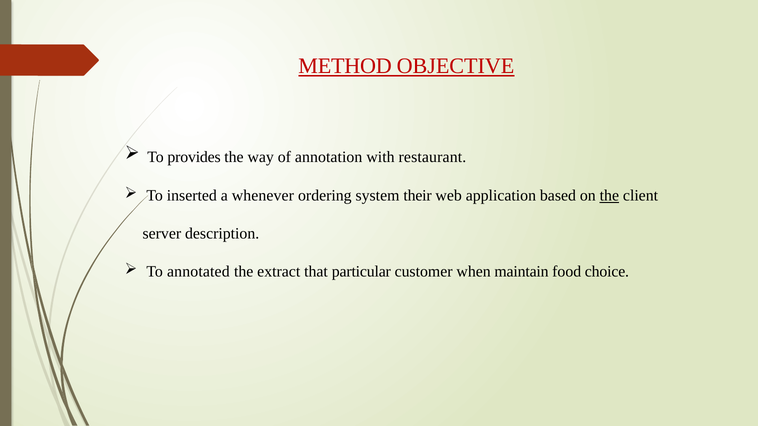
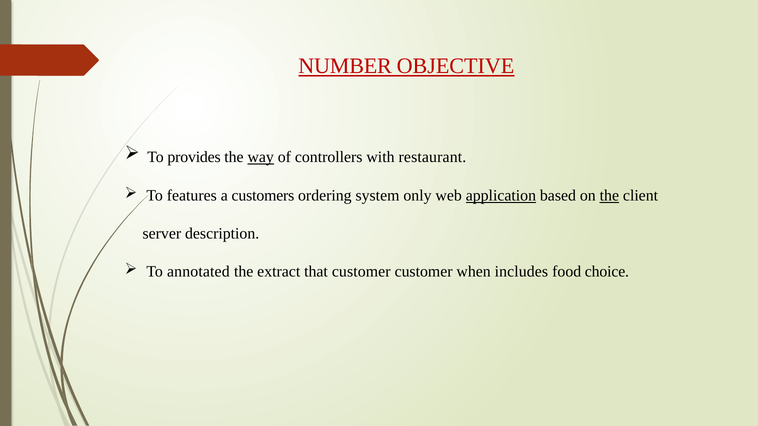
METHOD: METHOD -> NUMBER (345, 66)
way underline: none -> present (261, 157)
annotation: annotation -> controllers (329, 157)
inserted: inserted -> features (192, 196)
whenever: whenever -> customers (263, 196)
their: their -> only (417, 196)
application underline: none -> present (501, 196)
that particular: particular -> customer (361, 272)
maintain: maintain -> includes (521, 272)
